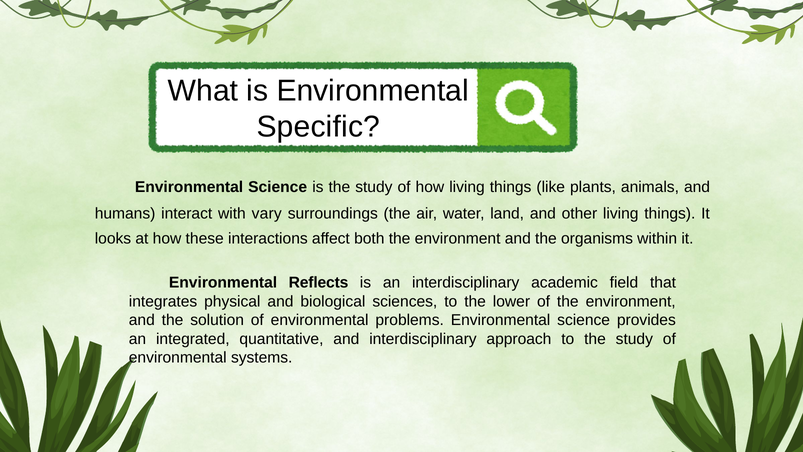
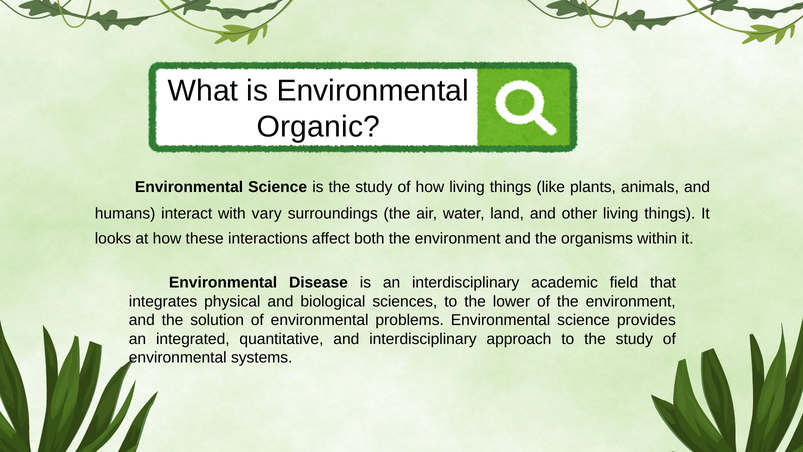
Specific: Specific -> Organic (318, 127)
Reflects: Reflects -> Disease (318, 282)
